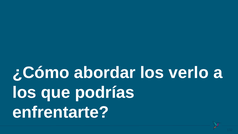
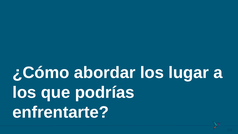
verlo: verlo -> lugar (189, 73)
